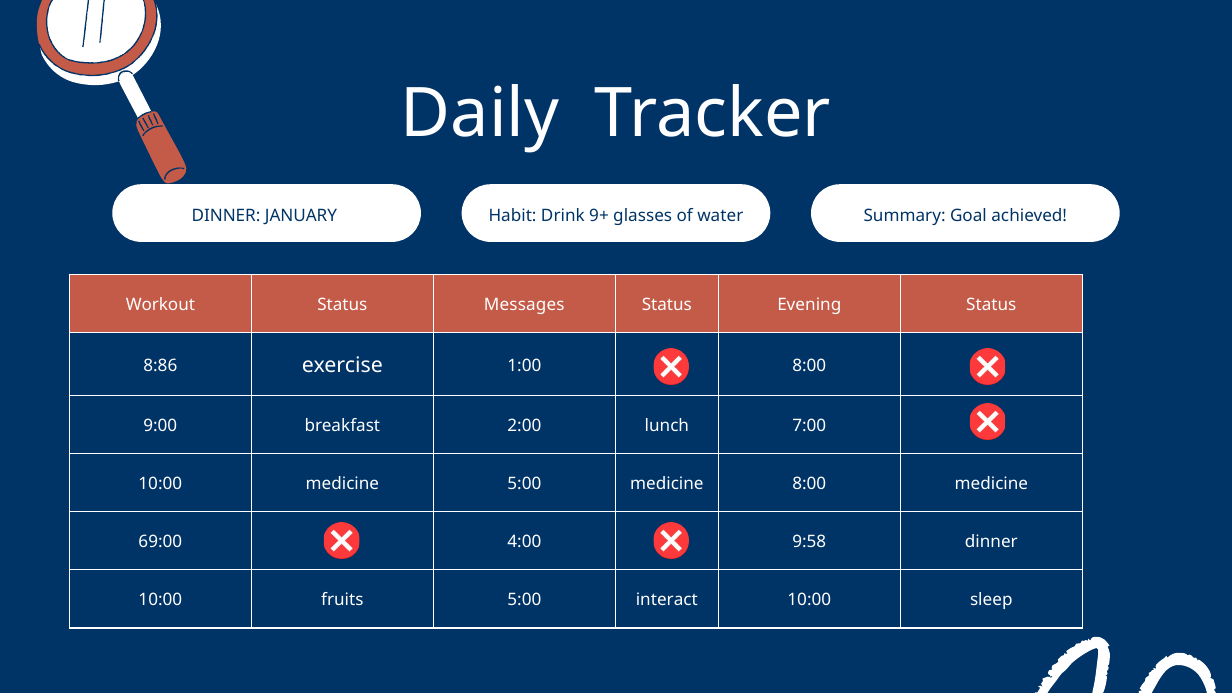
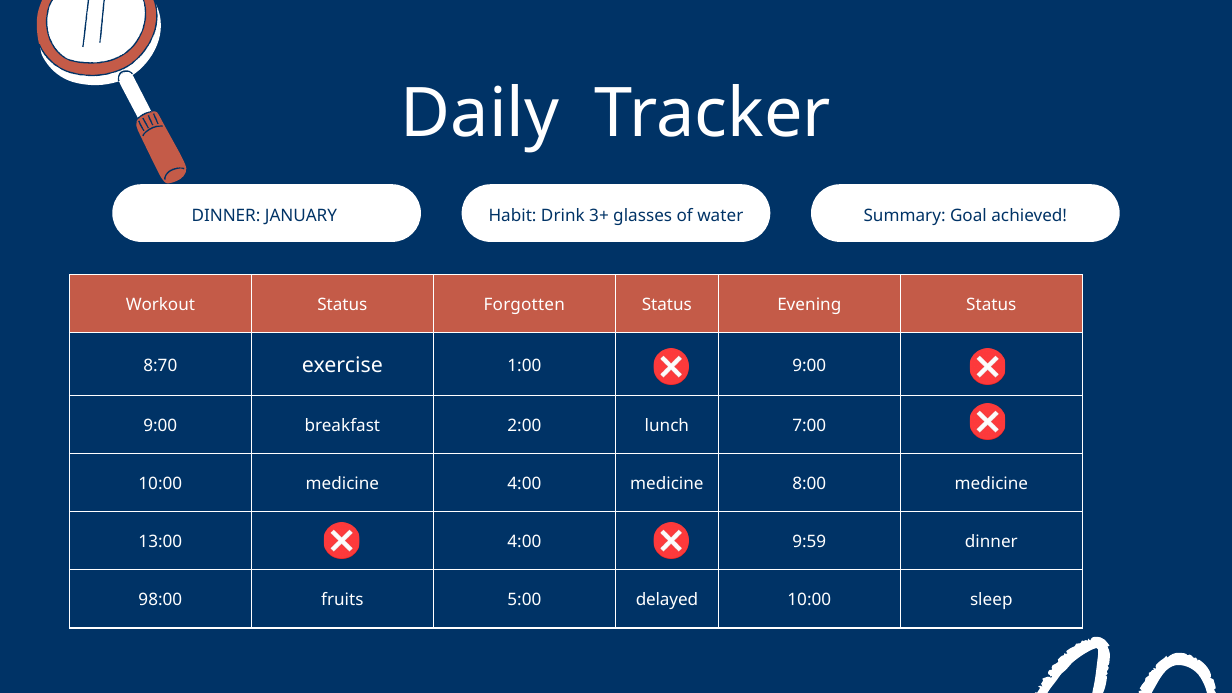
9+: 9+ -> 3+ (599, 215)
Messages: Messages -> Forgotten (524, 305)
8:86: 8:86 -> 8:70 (160, 365)
1:00 8:00: 8:00 -> 9:00 (809, 365)
medicine 5:00: 5:00 -> 4:00 (524, 484)
69:00: 69:00 -> 13:00 (160, 542)
9:58: 9:58 -> 9:59 (809, 542)
10:00: 10:00 -> 98:00 (160, 600)
interact: interact -> delayed (667, 600)
